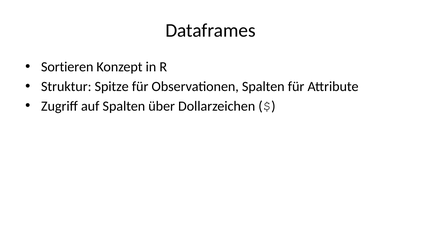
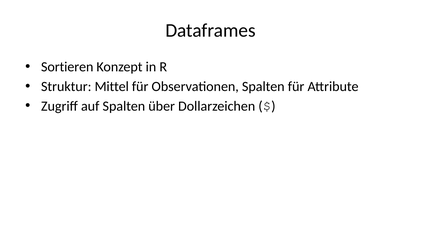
Spitze: Spitze -> Mittel (112, 86)
